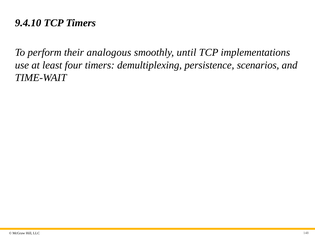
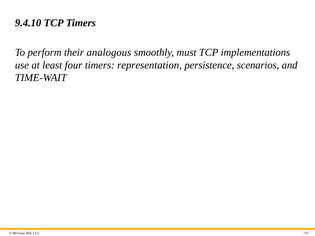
until: until -> must (187, 53)
demultiplexing: demultiplexing -> representation (150, 65)
